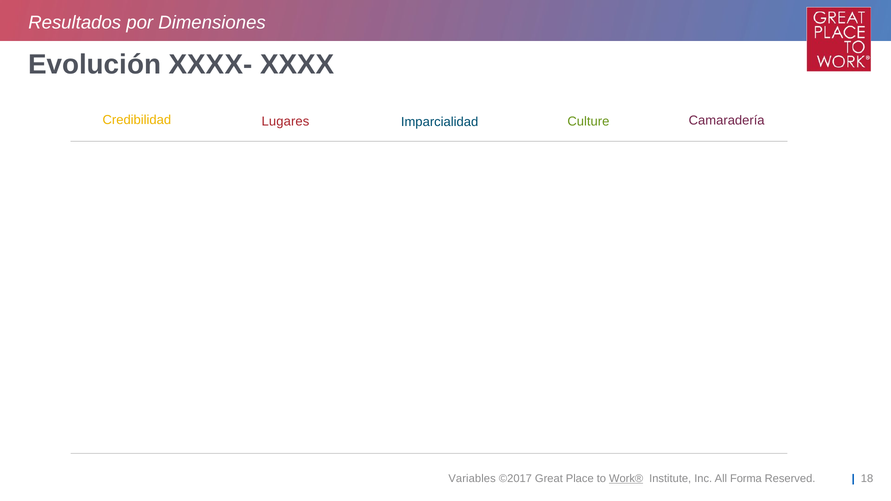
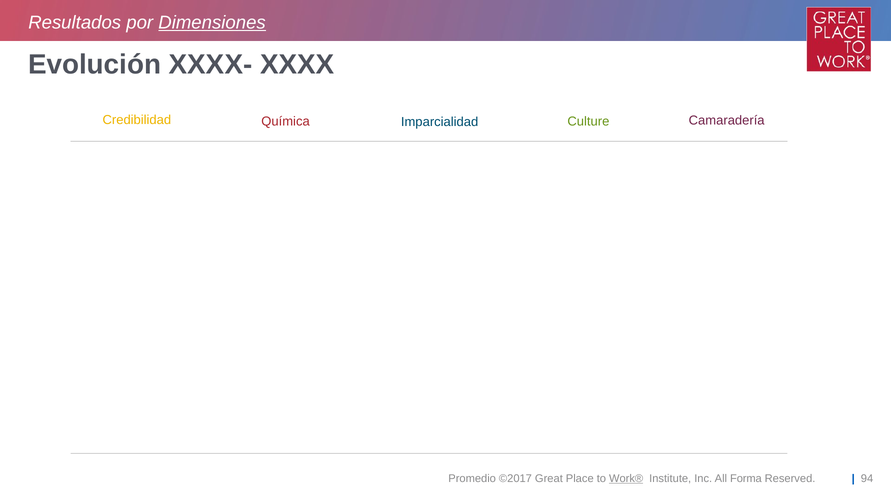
Dimensiones underline: none -> present (212, 23)
Lugares: Lugares -> Química (286, 121)
Variables: Variables -> Promedio (472, 479)
18: 18 -> 94 (867, 479)
